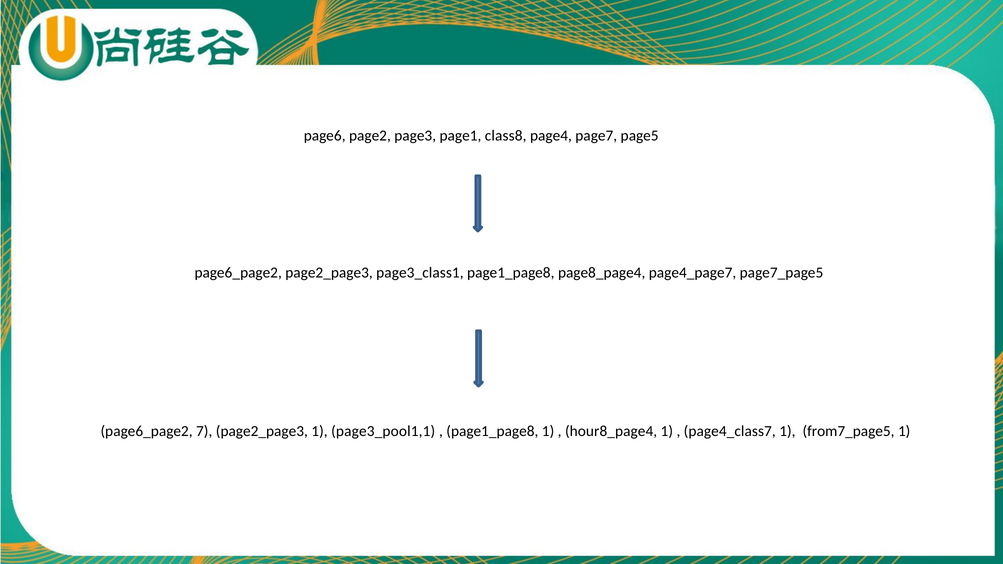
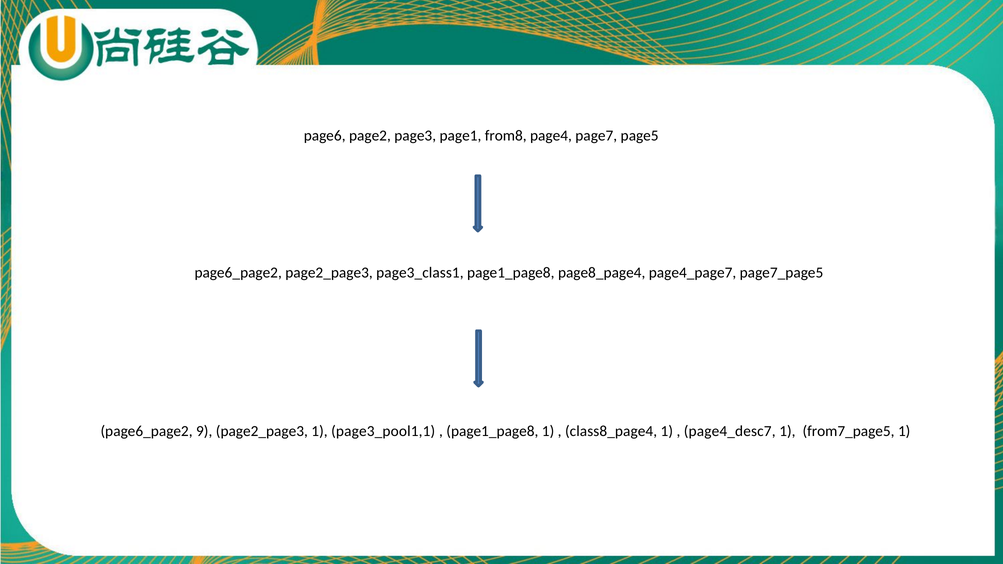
class8: class8 -> from8 (506, 136)
7: 7 -> 9 (204, 432)
hour8_page4: hour8_page4 -> class8_page4 (611, 432)
page4_class7: page4_class7 -> page4_desc7 (730, 432)
